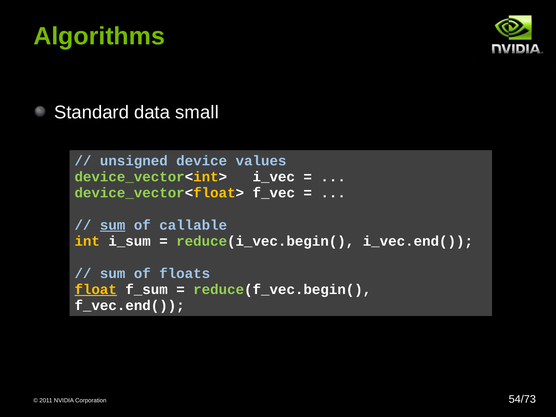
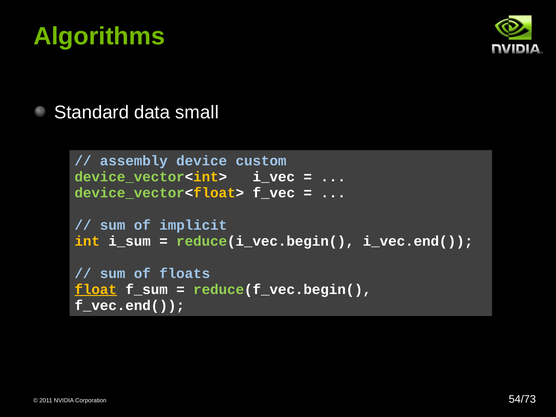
unsigned: unsigned -> assembly (134, 161)
values: values -> custom (261, 161)
sum underline: present -> none (113, 225)
callable: callable -> implicit (193, 225)
